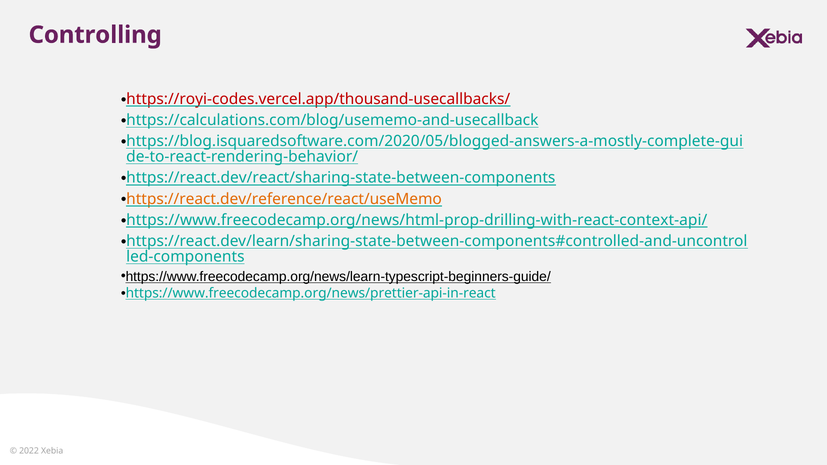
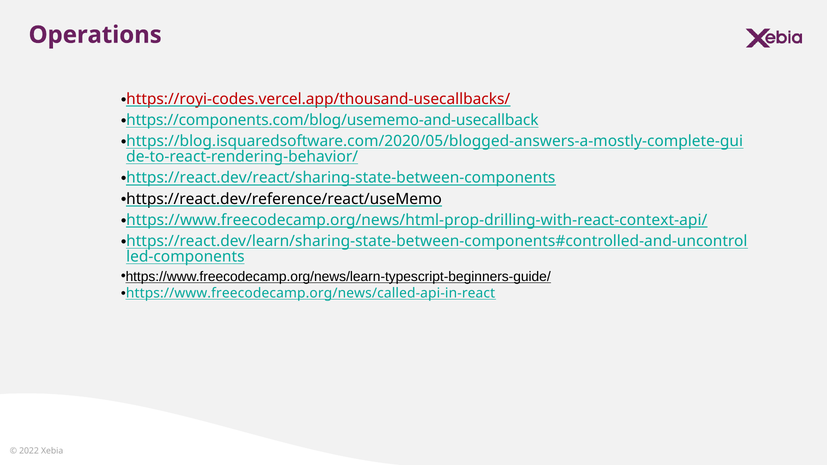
Controlling: Controlling -> Operations (95, 35)
https://calculations.com/blog/usememo-and-usecallback: https://calculations.com/blog/usememo-and-usecallback -> https://components.com/blog/usememo-and-usecallback (332, 120)
https://react.dev/reference/react/useMemo colour: orange -> black (284, 199)
https://www.freecodecamp.org/news/prettier-api-in-react: https://www.freecodecamp.org/news/prettier-api-in-react -> https://www.freecodecamp.org/news/called-api-in-react (311, 293)
